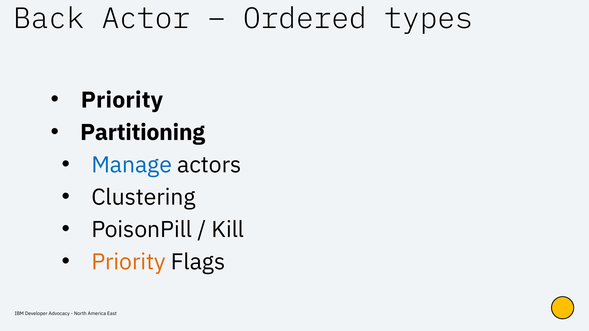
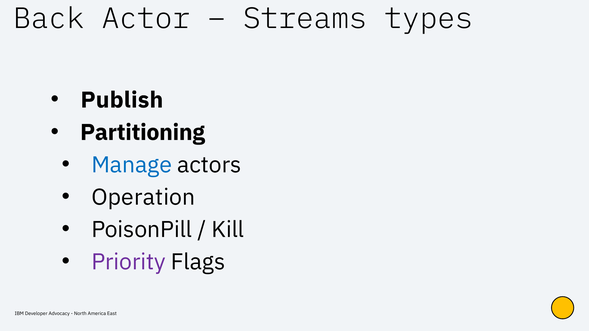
Ordered: Ordered -> Streams (305, 19)
Priority: Priority -> Publish (122, 100)
Clustering: Clustering -> Operation (143, 197)
Priority colour: orange -> purple (128, 262)
